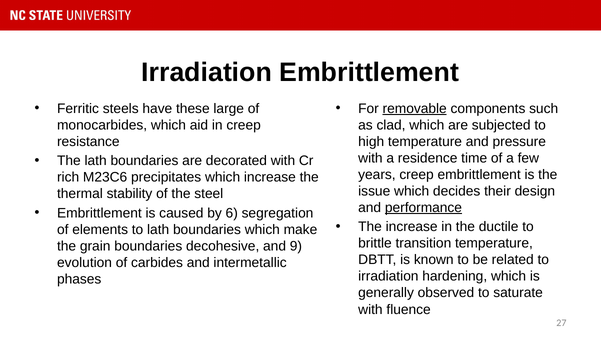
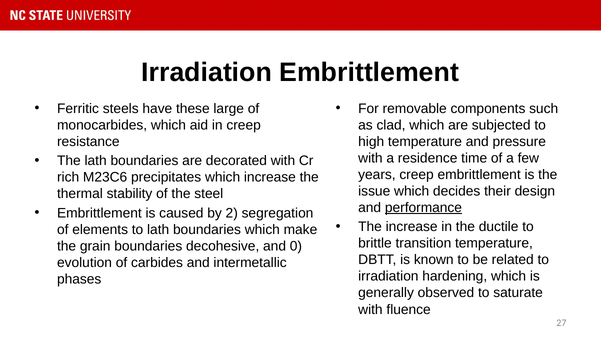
removable underline: present -> none (415, 109)
6: 6 -> 2 (232, 213)
9: 9 -> 0 (296, 246)
